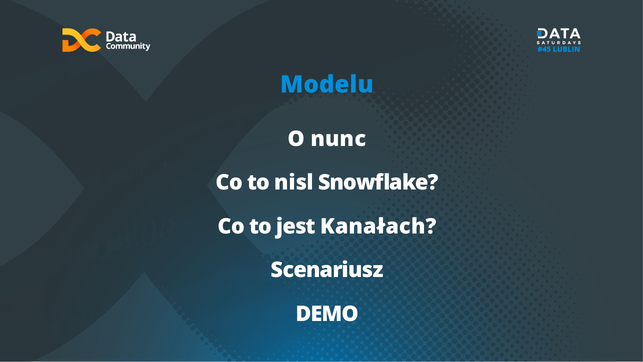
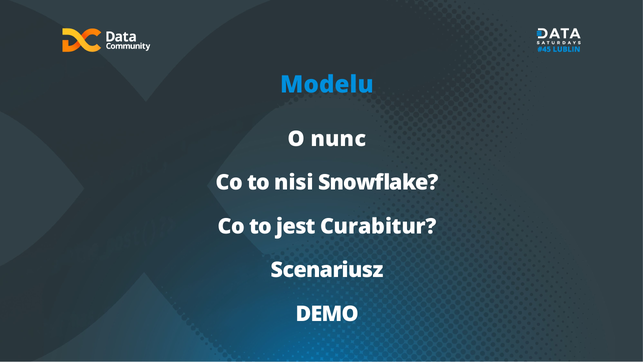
nisl: nisl -> nisi (294, 183)
Kanałach: Kanałach -> Curabitur (378, 226)
